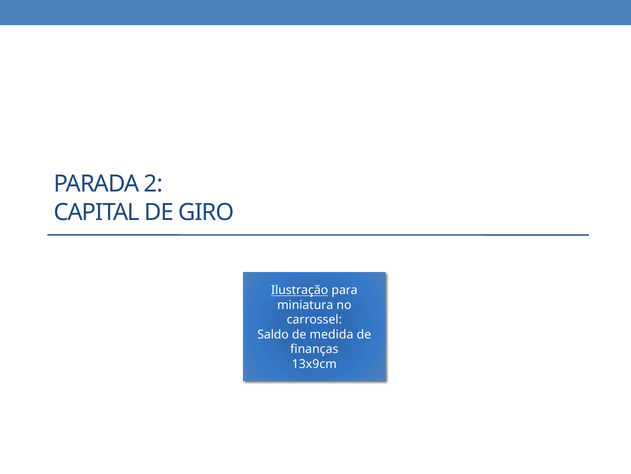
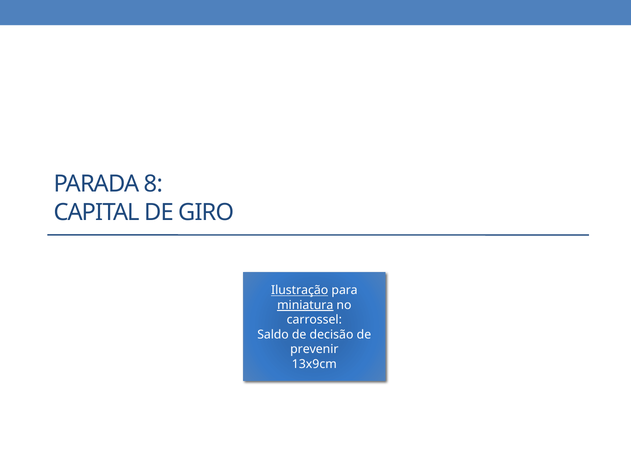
2: 2 -> 8 (153, 183)
miniatura underline: none -> present (305, 305)
medida: medida -> decisão (332, 334)
finanças: finanças -> prevenir (314, 349)
